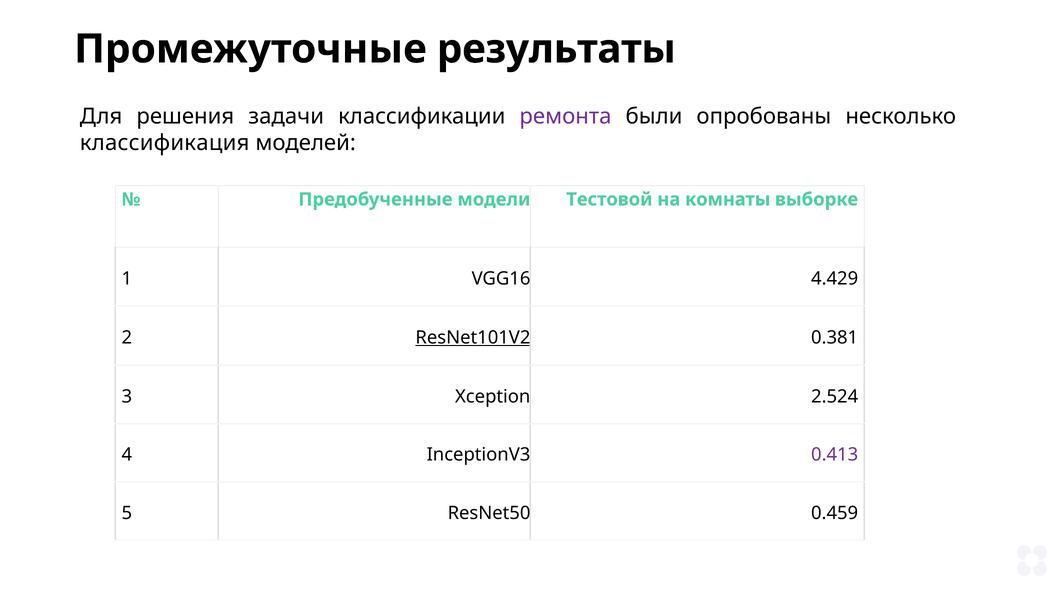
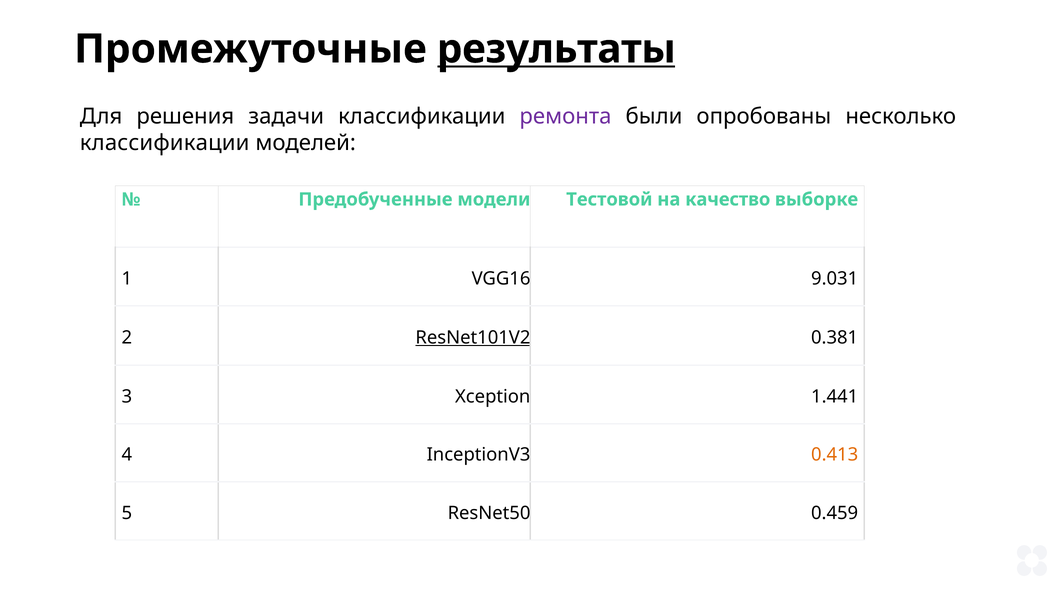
результаты underline: none -> present (556, 49)
классификация: классификация -> классификации (165, 143)
комнаты: комнаты -> качество (728, 200)
4.429: 4.429 -> 9.031 (835, 279)
2.524: 2.524 -> 1.441 (835, 397)
0.413 colour: purple -> orange (835, 455)
